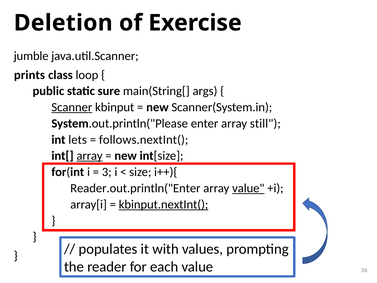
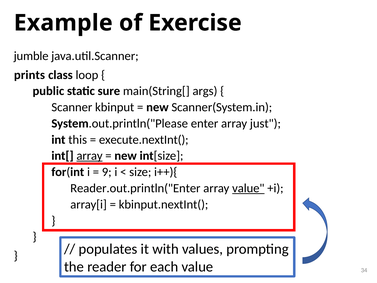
Deletion: Deletion -> Example (63, 23)
Scanner underline: present -> none (72, 107)
still: still -> just (265, 123)
lets: lets -> this (78, 140)
follows.nextInt(: follows.nextInt( -> execute.nextInt( (144, 140)
3: 3 -> 9 (107, 172)
kbinput.nextInt( underline: present -> none (164, 204)
